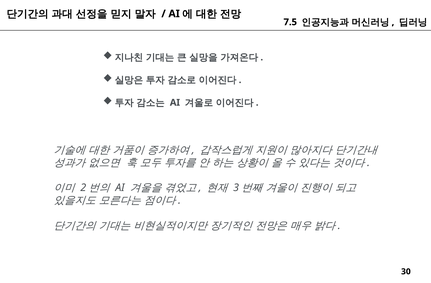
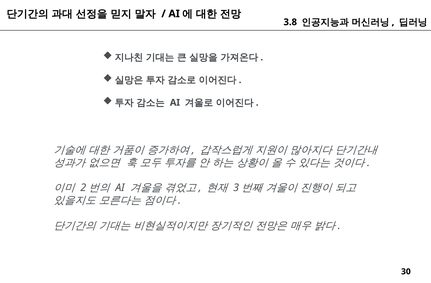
7.5: 7.5 -> 3.8 (290, 22)
